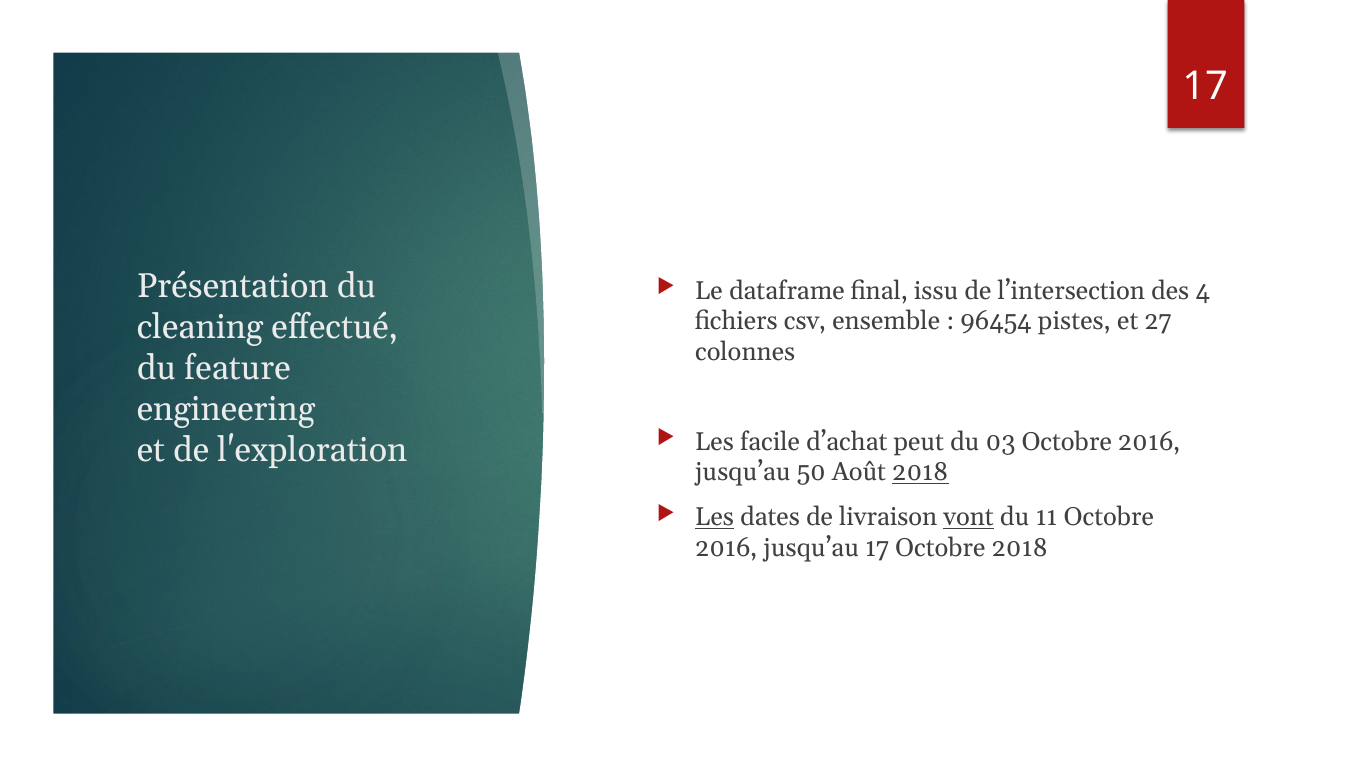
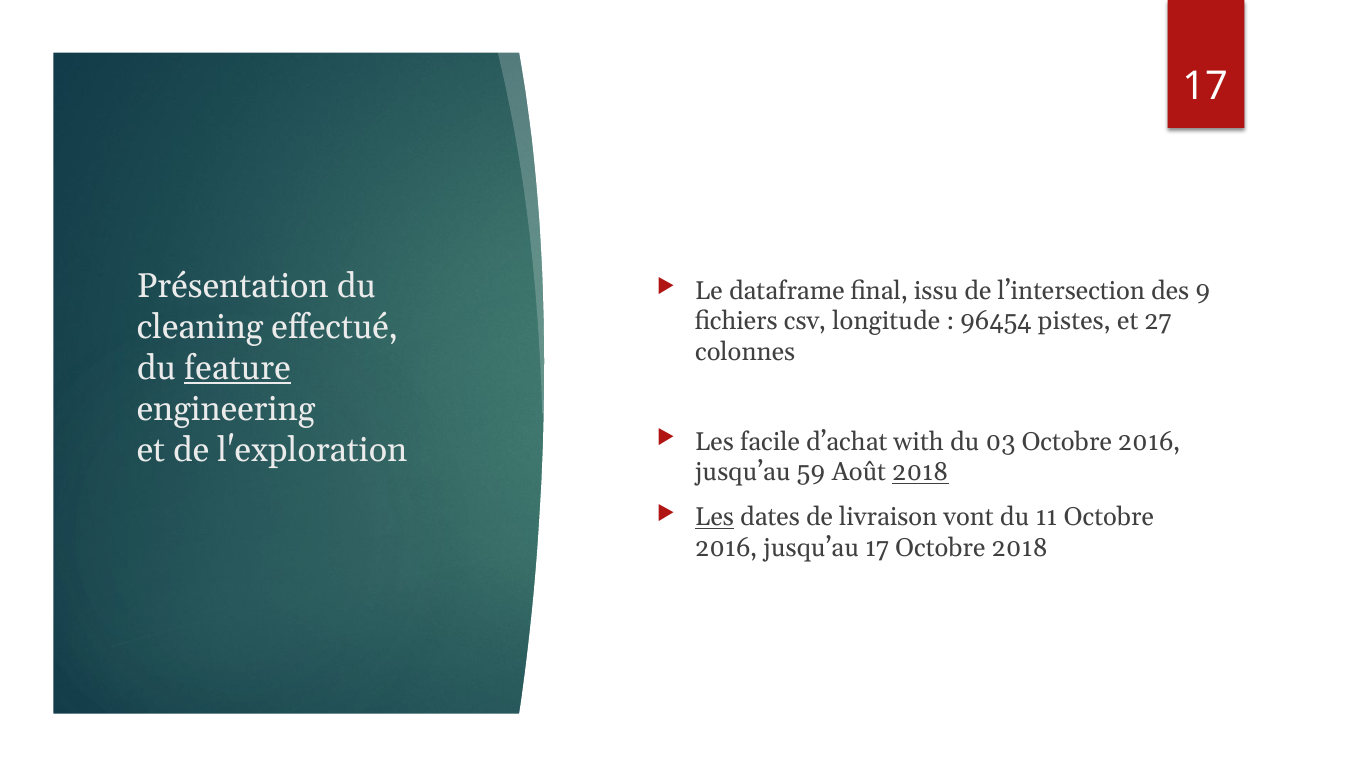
4: 4 -> 9 (1203, 291)
ensemble: ensemble -> longitude (886, 321)
feature underline: none -> present (237, 368)
peut: peut -> with (919, 442)
50: 50 -> 59 (811, 473)
vont underline: present -> none (969, 518)
